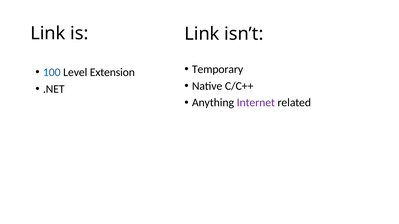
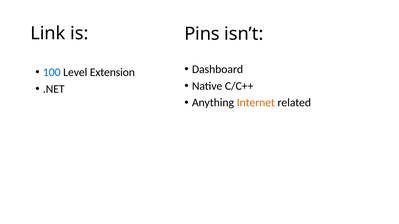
Link: Link -> Pins (202, 34)
Temporary: Temporary -> Dashboard (218, 69)
Internet colour: purple -> orange (256, 103)
